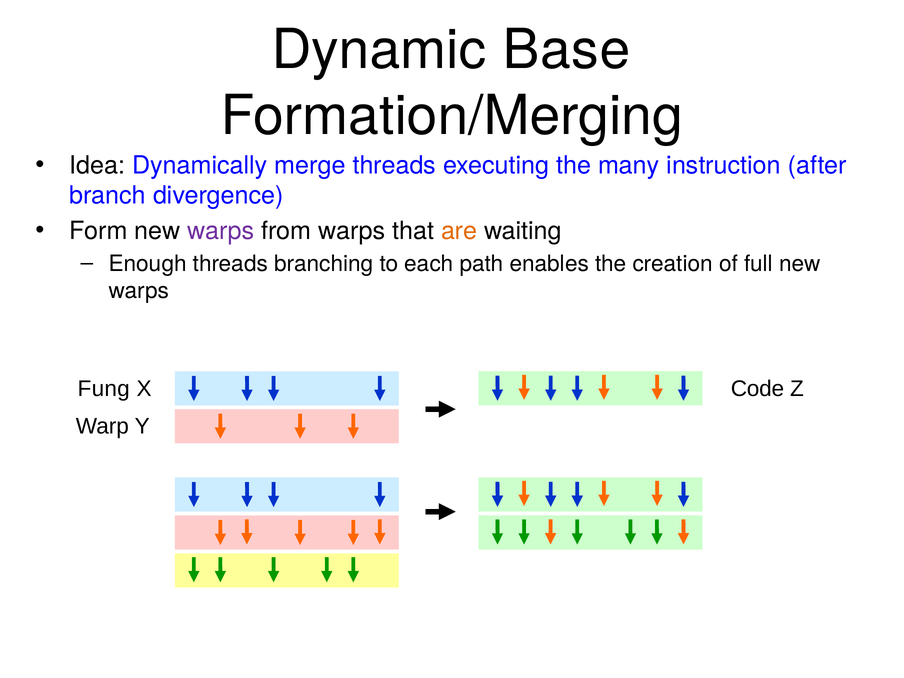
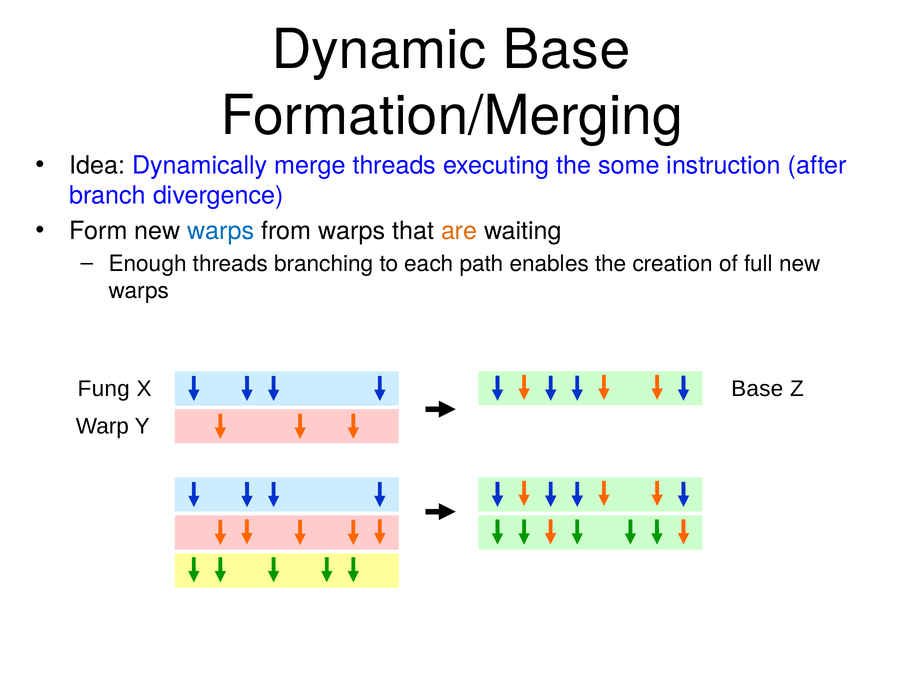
many: many -> some (629, 165)
warps colour: purple -> blue (221, 231)
Code: Code -> Base (757, 389)
